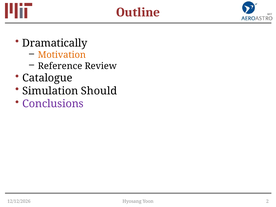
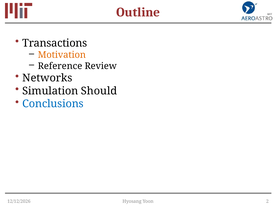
Dramatically: Dramatically -> Transactions (55, 43)
Catalogue: Catalogue -> Networks (47, 78)
Conclusions colour: purple -> blue (53, 104)
